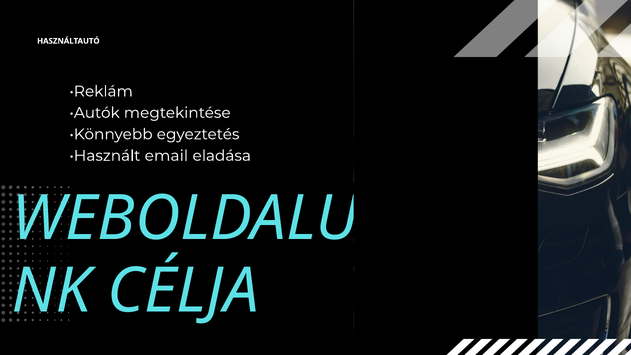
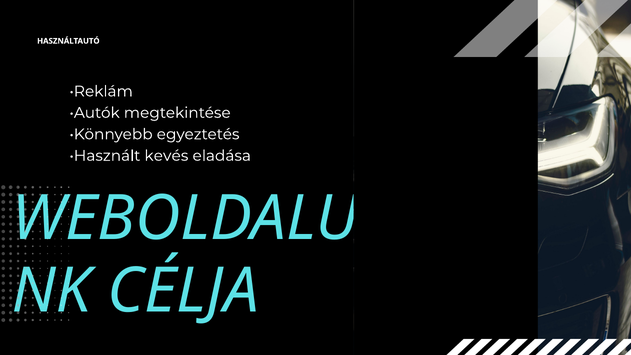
email: email -> kevés (166, 156)
